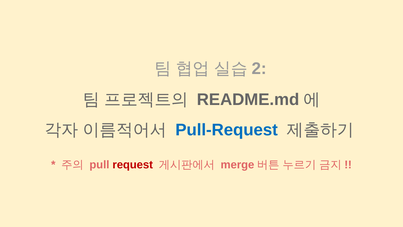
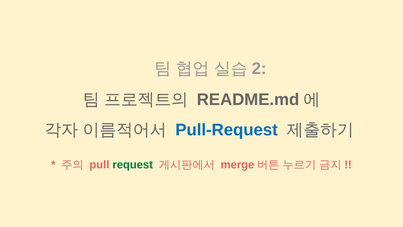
request colour: red -> green (133, 165)
